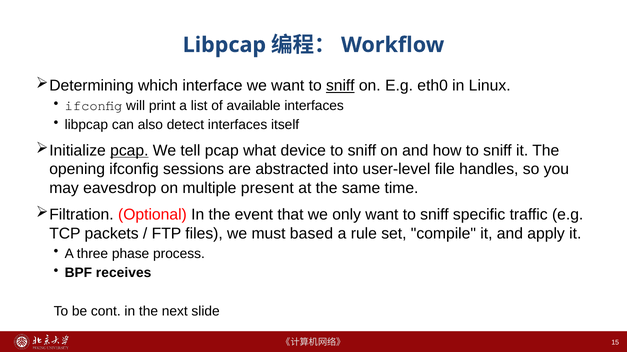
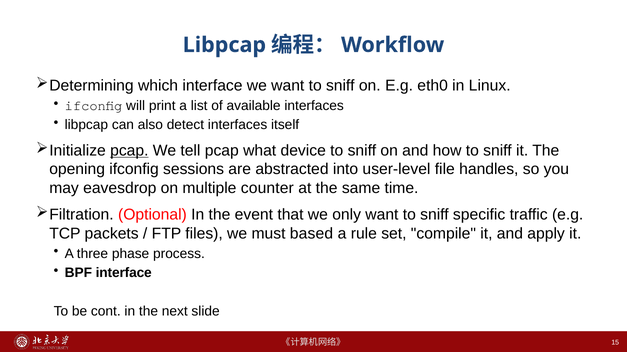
sniff underline: present -> none (340, 86)
present: present -> counter (267, 188)
BPF receives: receives -> interface (124, 273)
